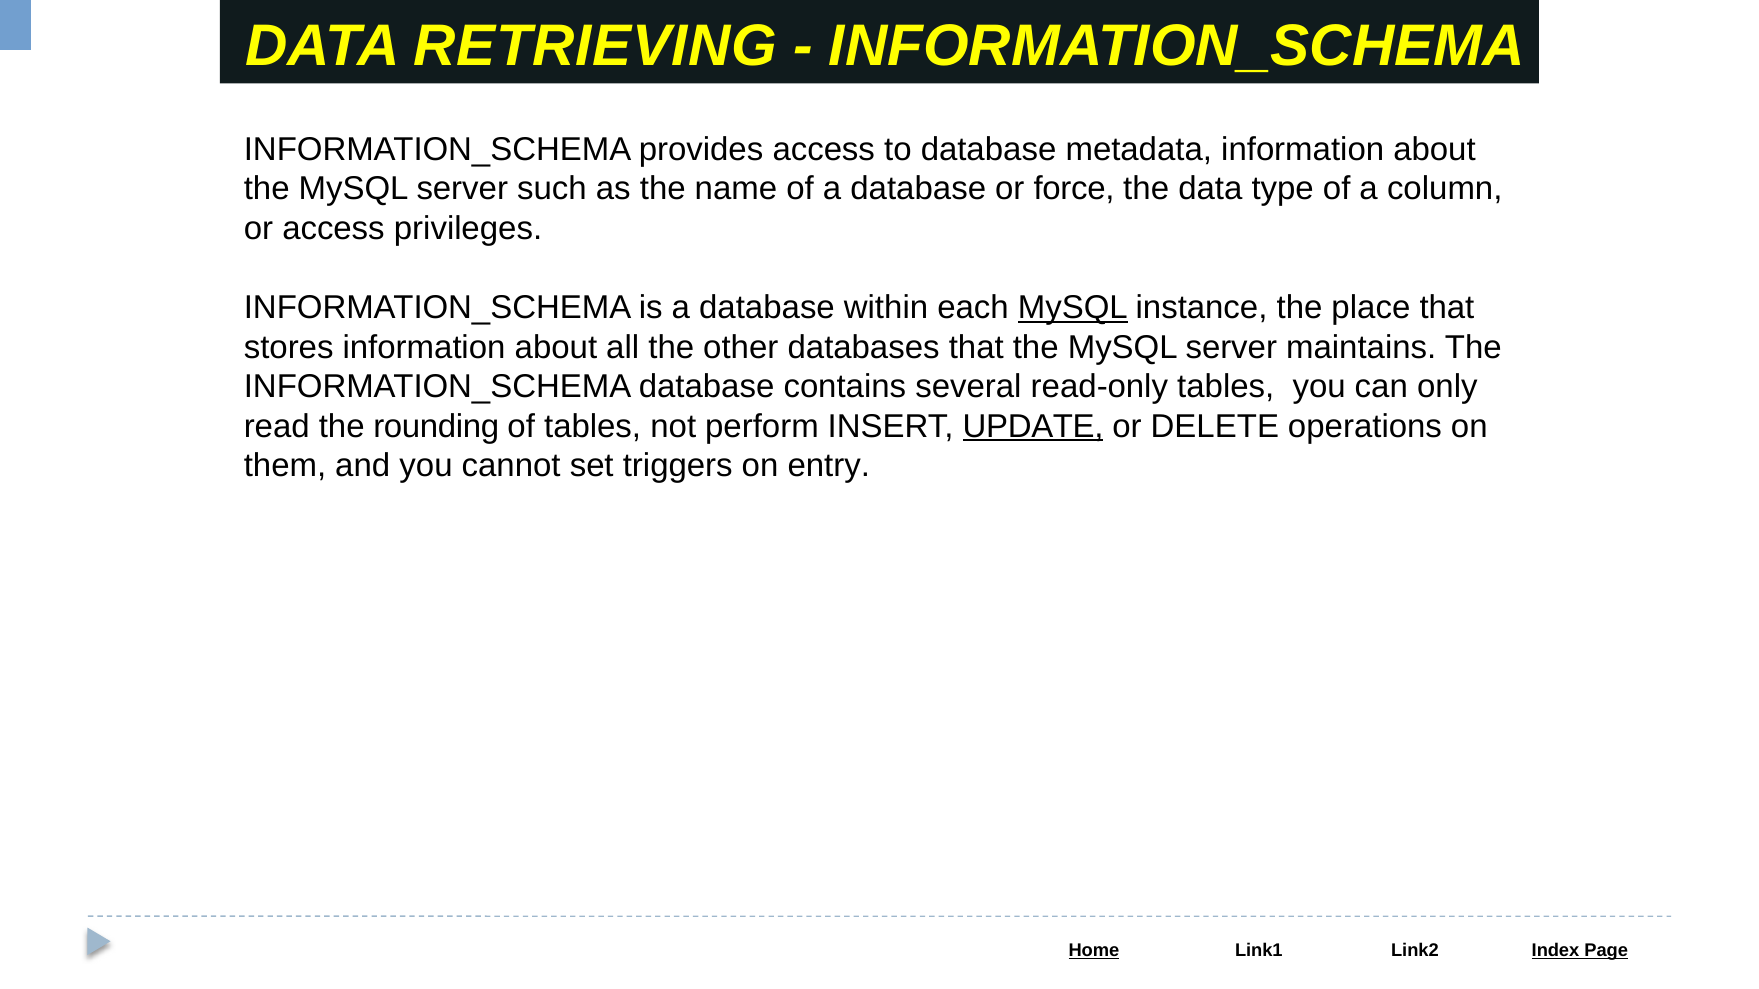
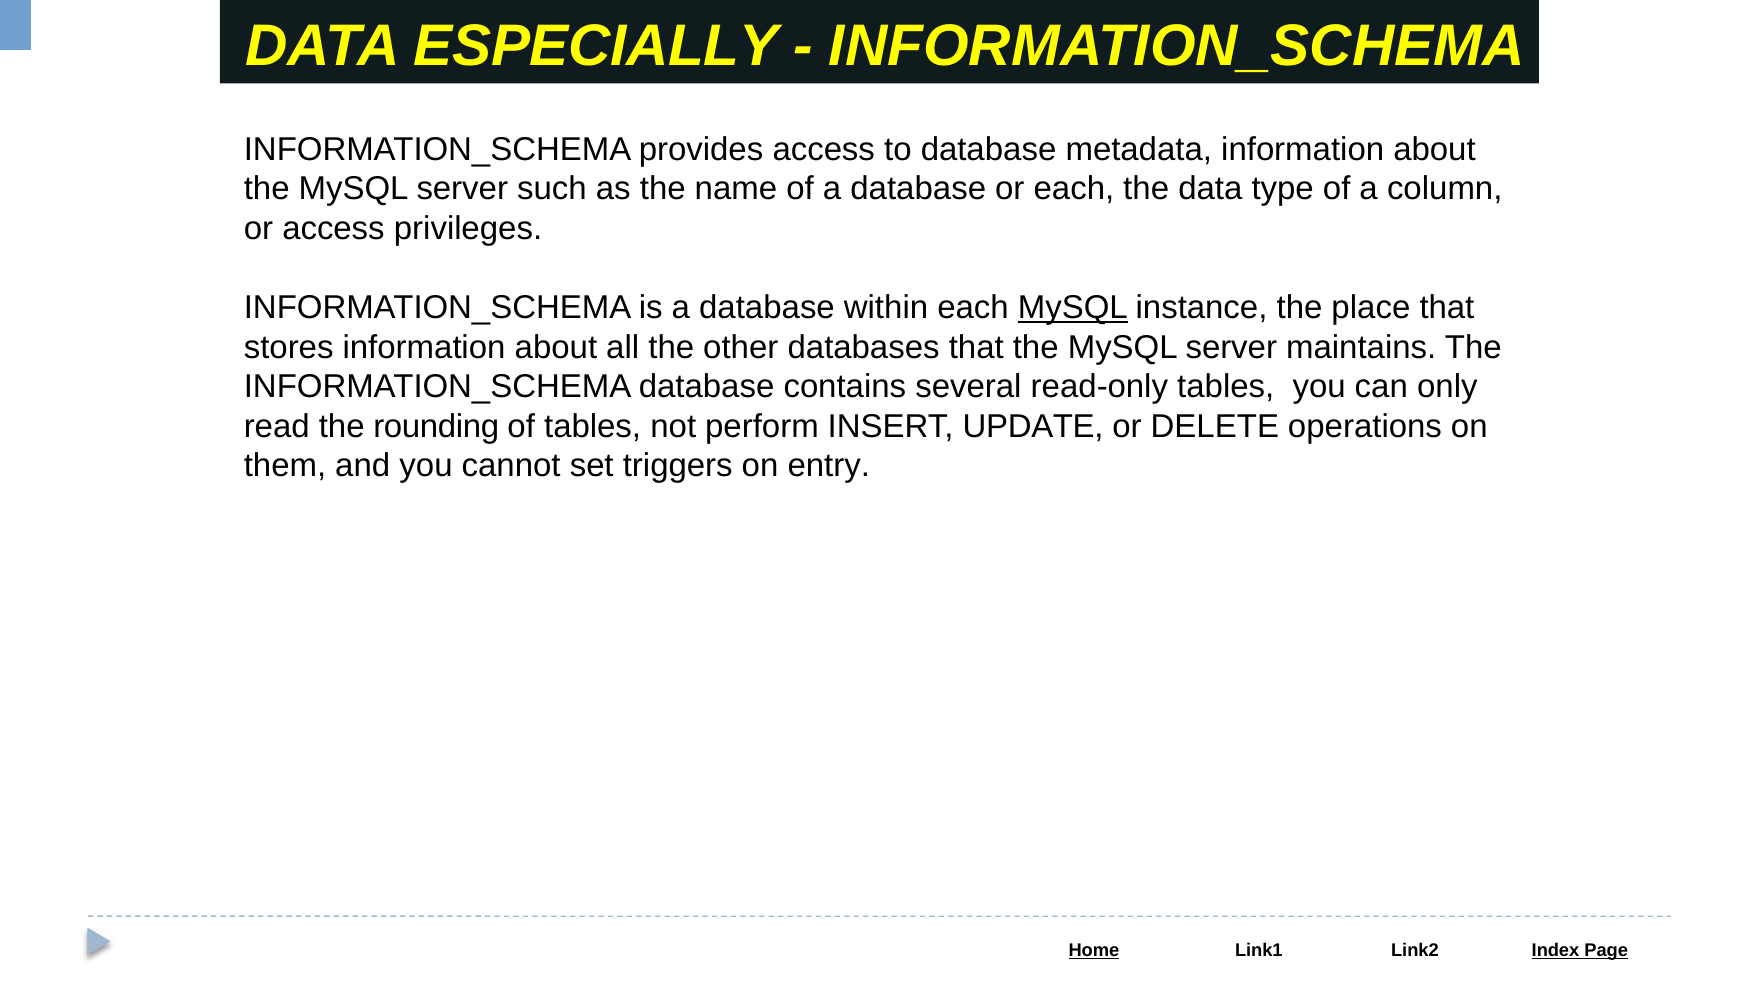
RETRIEVING: RETRIEVING -> ESPECIALLY (596, 46)
or force: force -> each (1074, 189)
UPDATE underline: present -> none (1033, 426)
